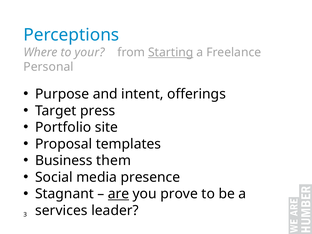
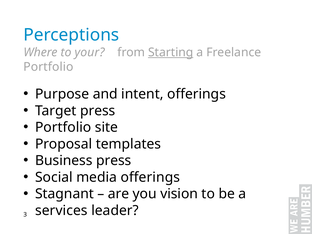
Personal: Personal -> Portfolio (48, 67)
Business them: them -> press (114, 161)
media presence: presence -> offerings (150, 177)
are underline: present -> none (119, 194)
prove: prove -> vision (179, 194)
